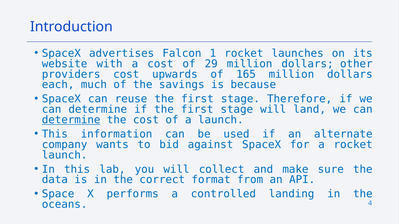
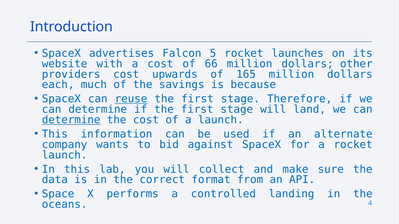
1: 1 -> 5 (213, 53)
29: 29 -> 66 (211, 64)
reuse underline: none -> present (131, 99)
